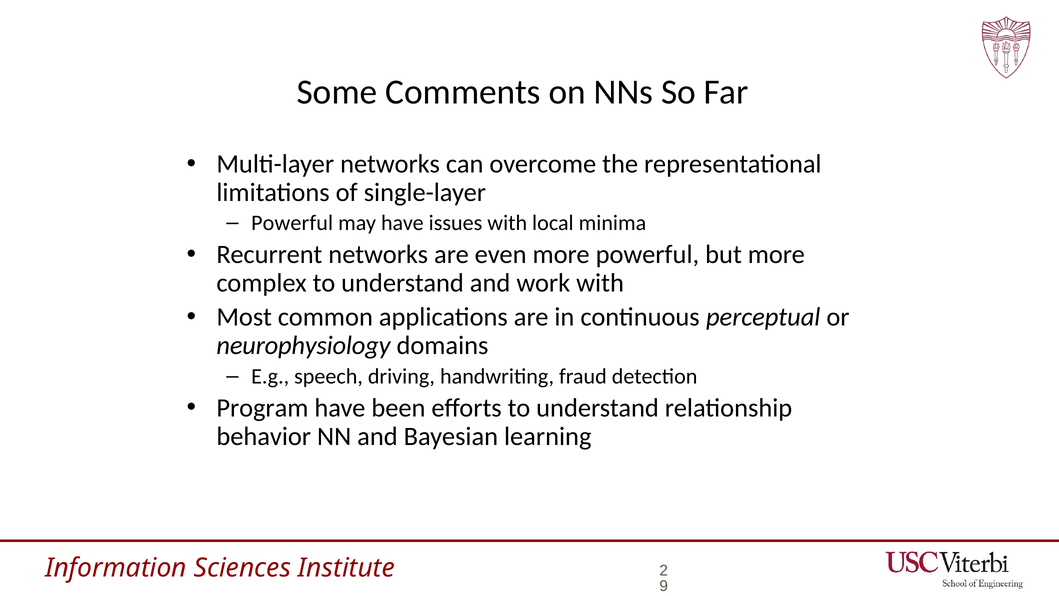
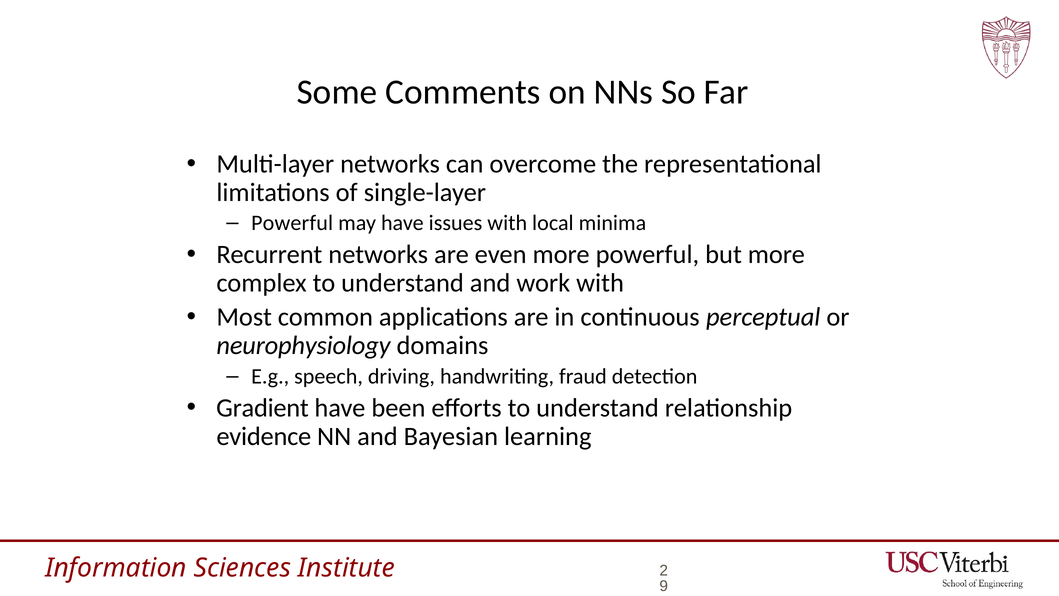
Program: Program -> Gradient (263, 408)
behavior: behavior -> evidence (264, 436)
